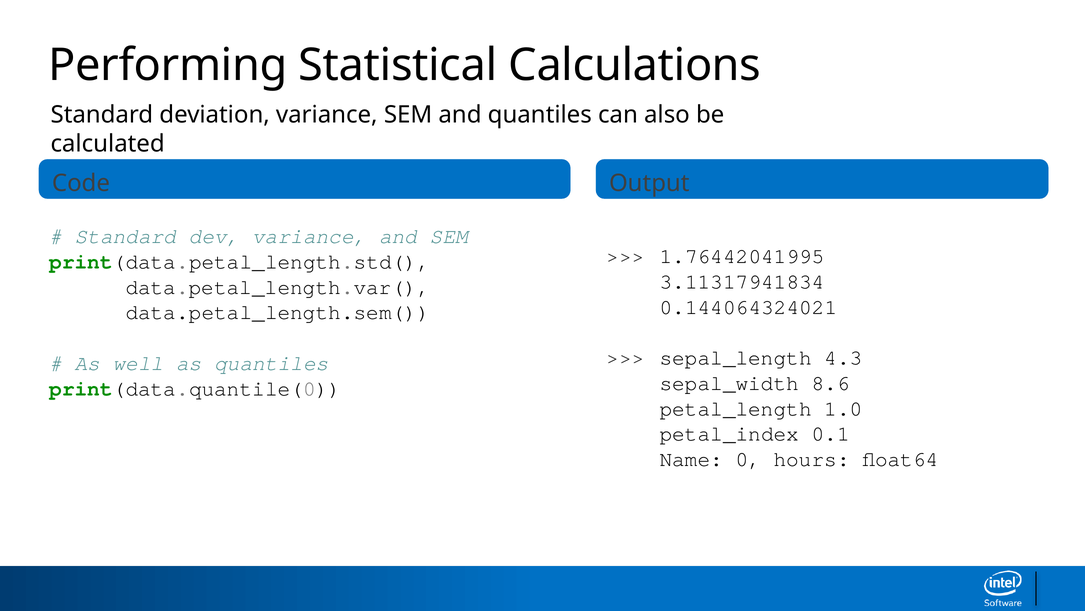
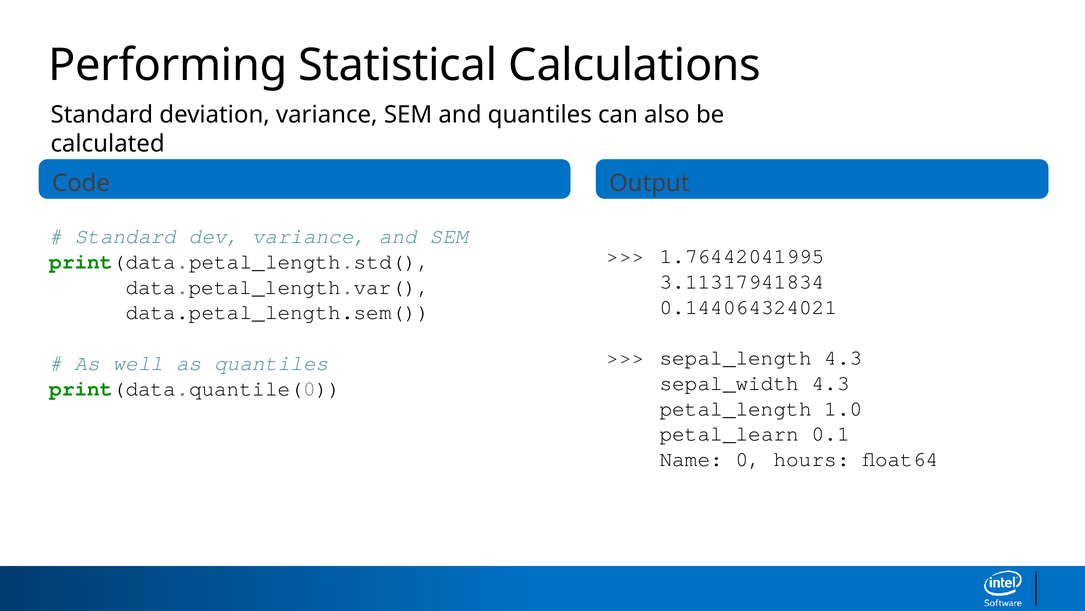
sepal_width 8.6: 8.6 -> 4.3 (831, 383)
petal_index: petal_index -> petal_learn (729, 434)
